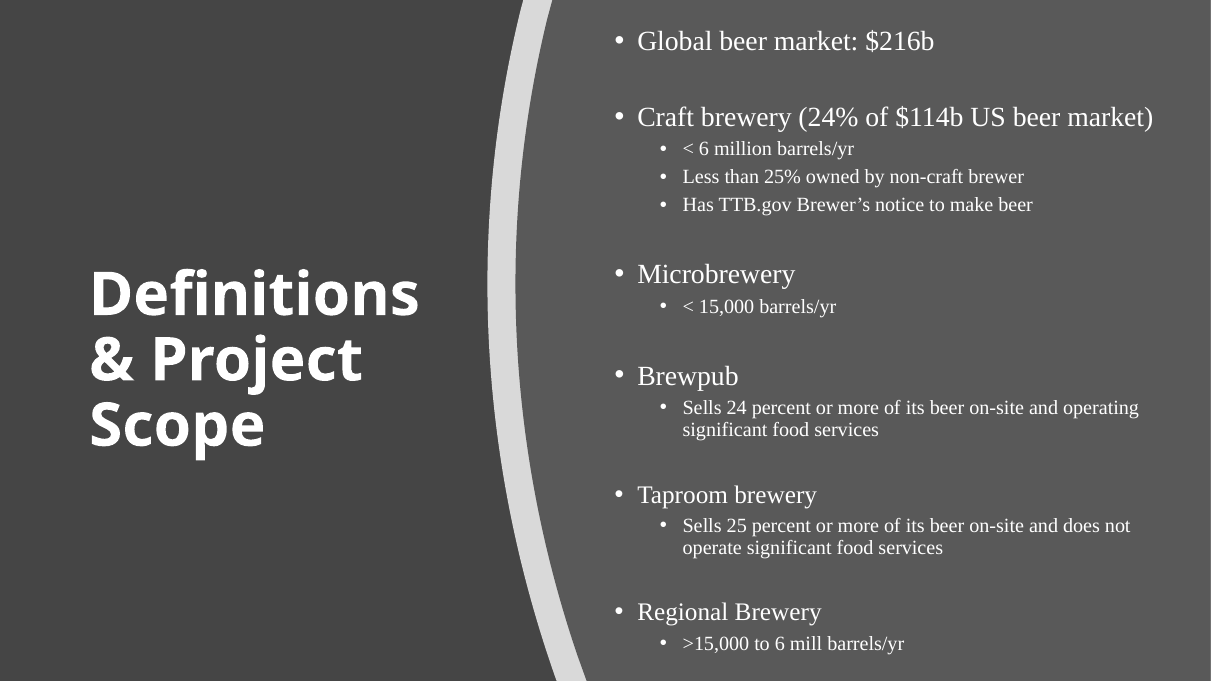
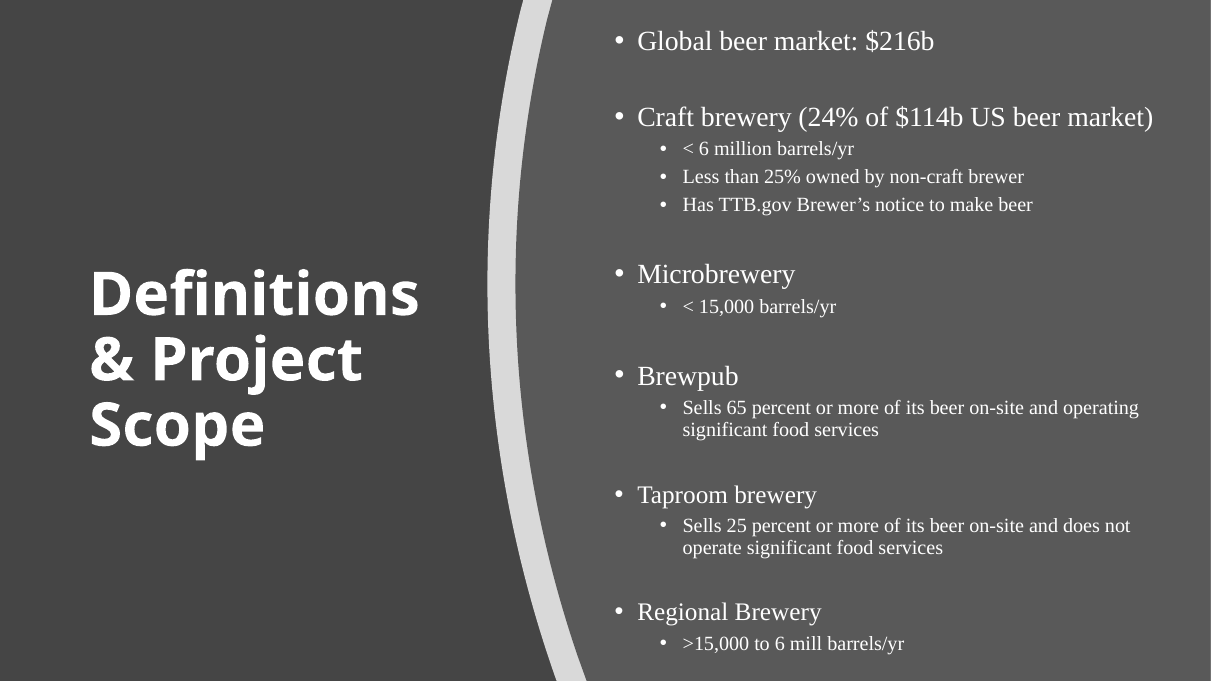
24: 24 -> 65 (737, 408)
